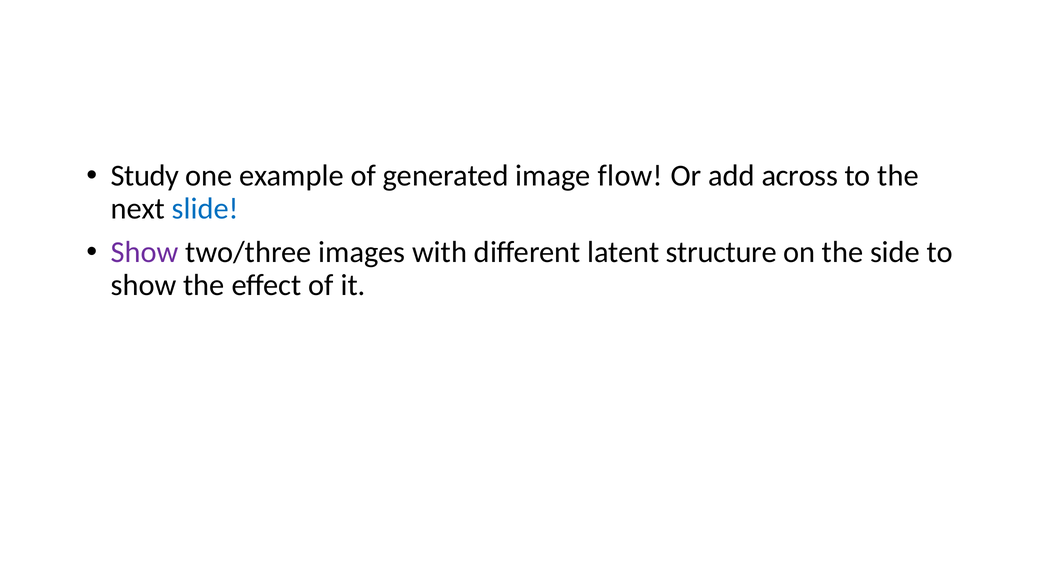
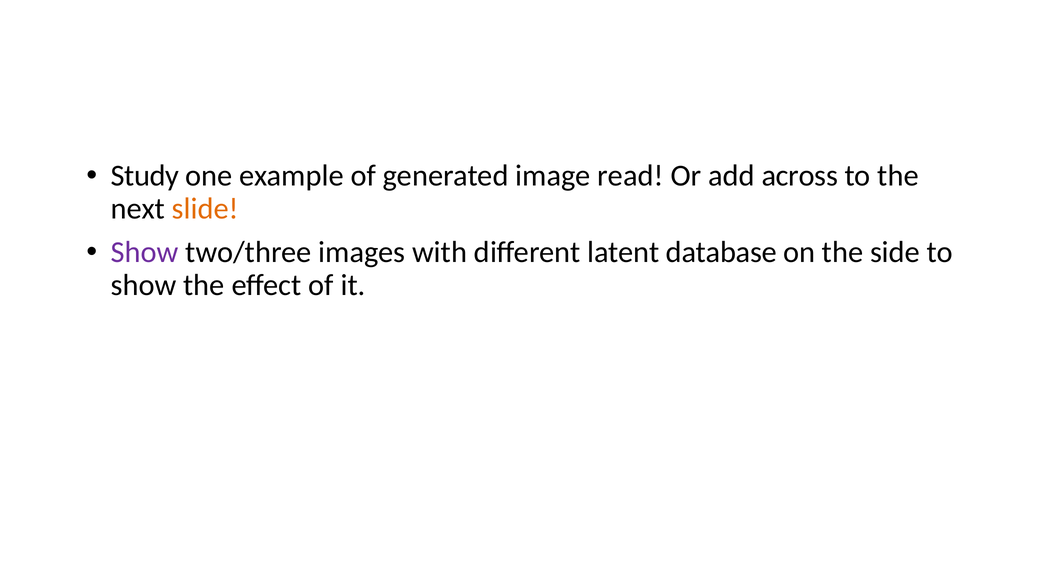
flow: flow -> read (630, 176)
slide colour: blue -> orange (205, 209)
structure: structure -> database (721, 252)
